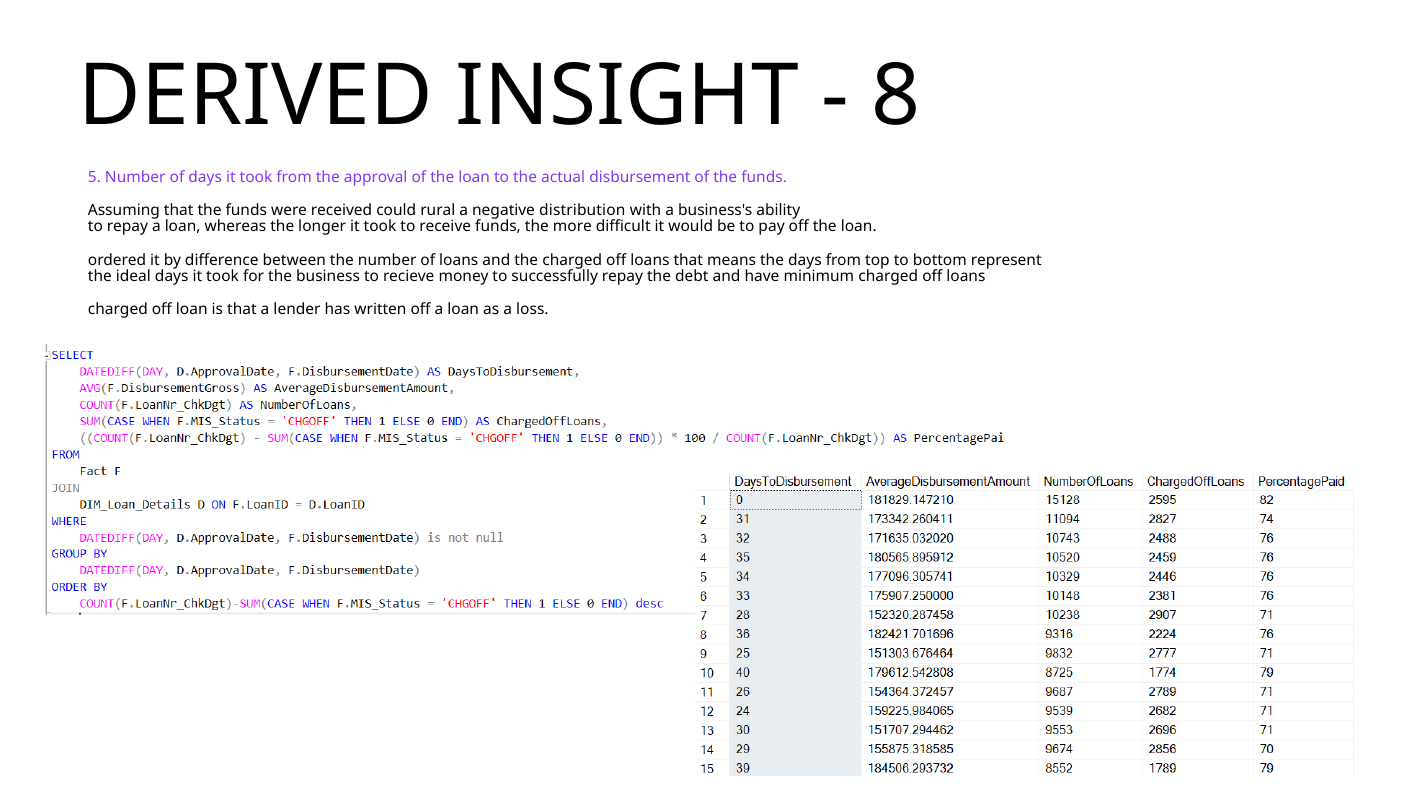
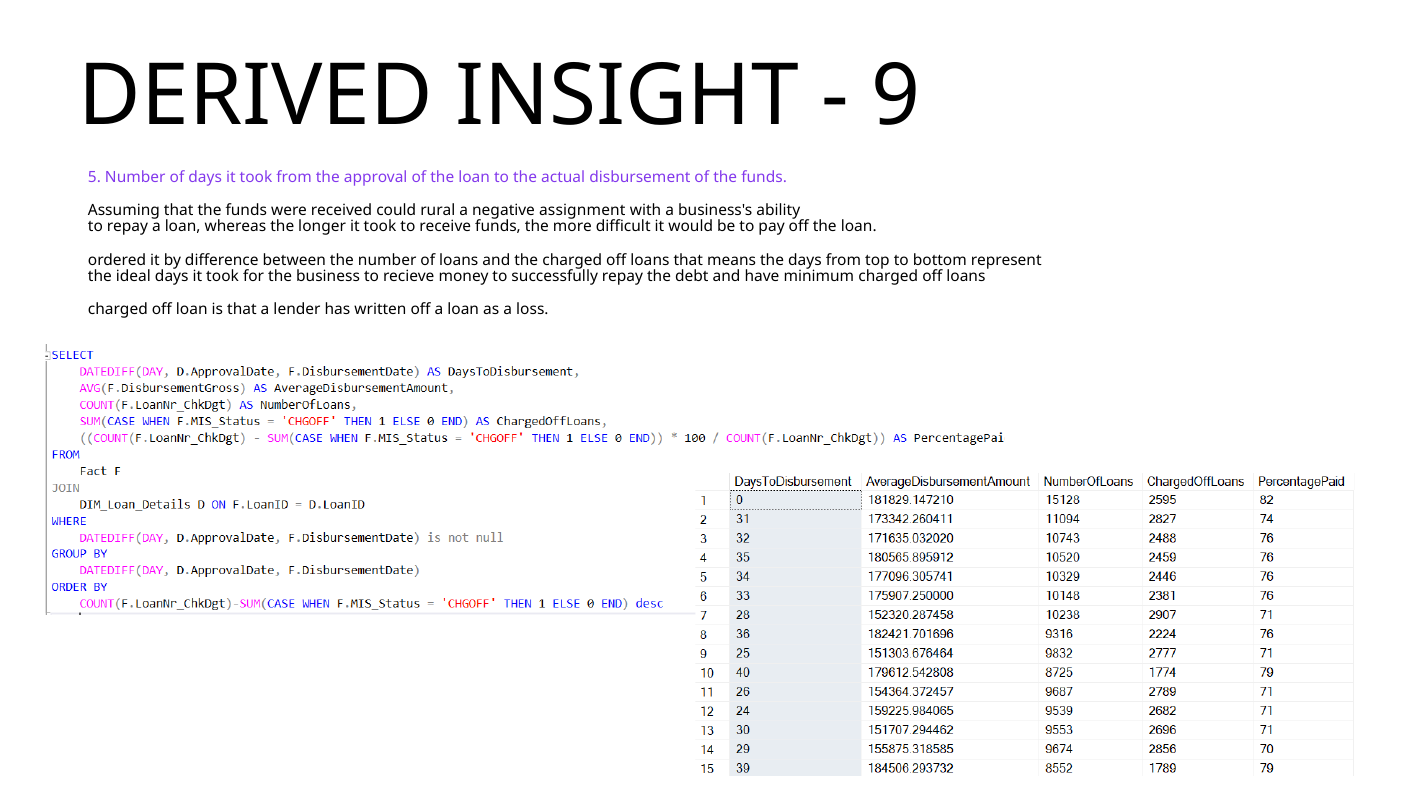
8: 8 -> 9 (896, 97)
distribution: distribution -> assignment (582, 210)
